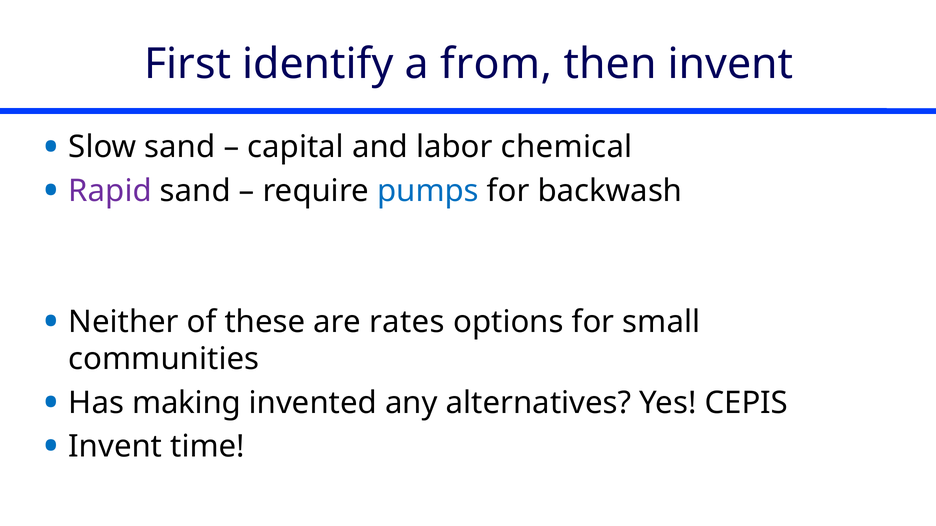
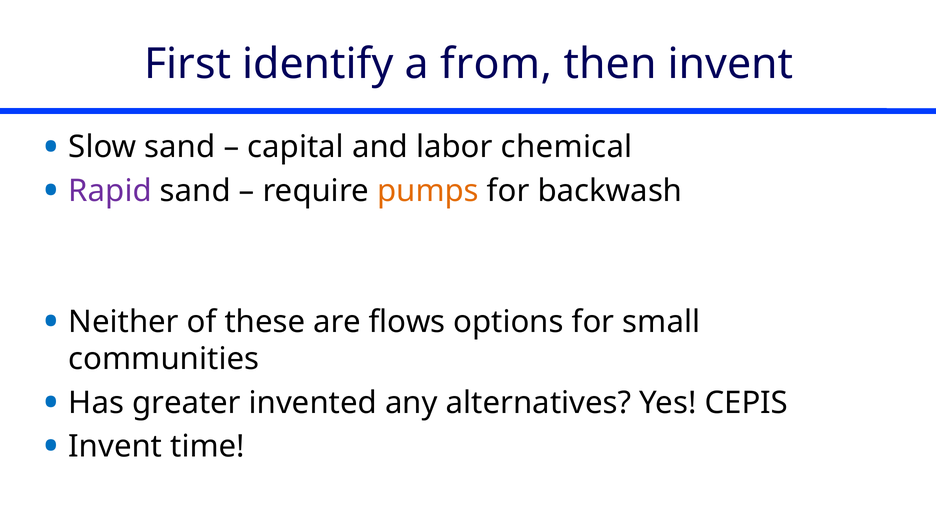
pumps colour: blue -> orange (428, 191)
rates: rates -> flows (407, 322)
making: making -> greater (186, 403)
